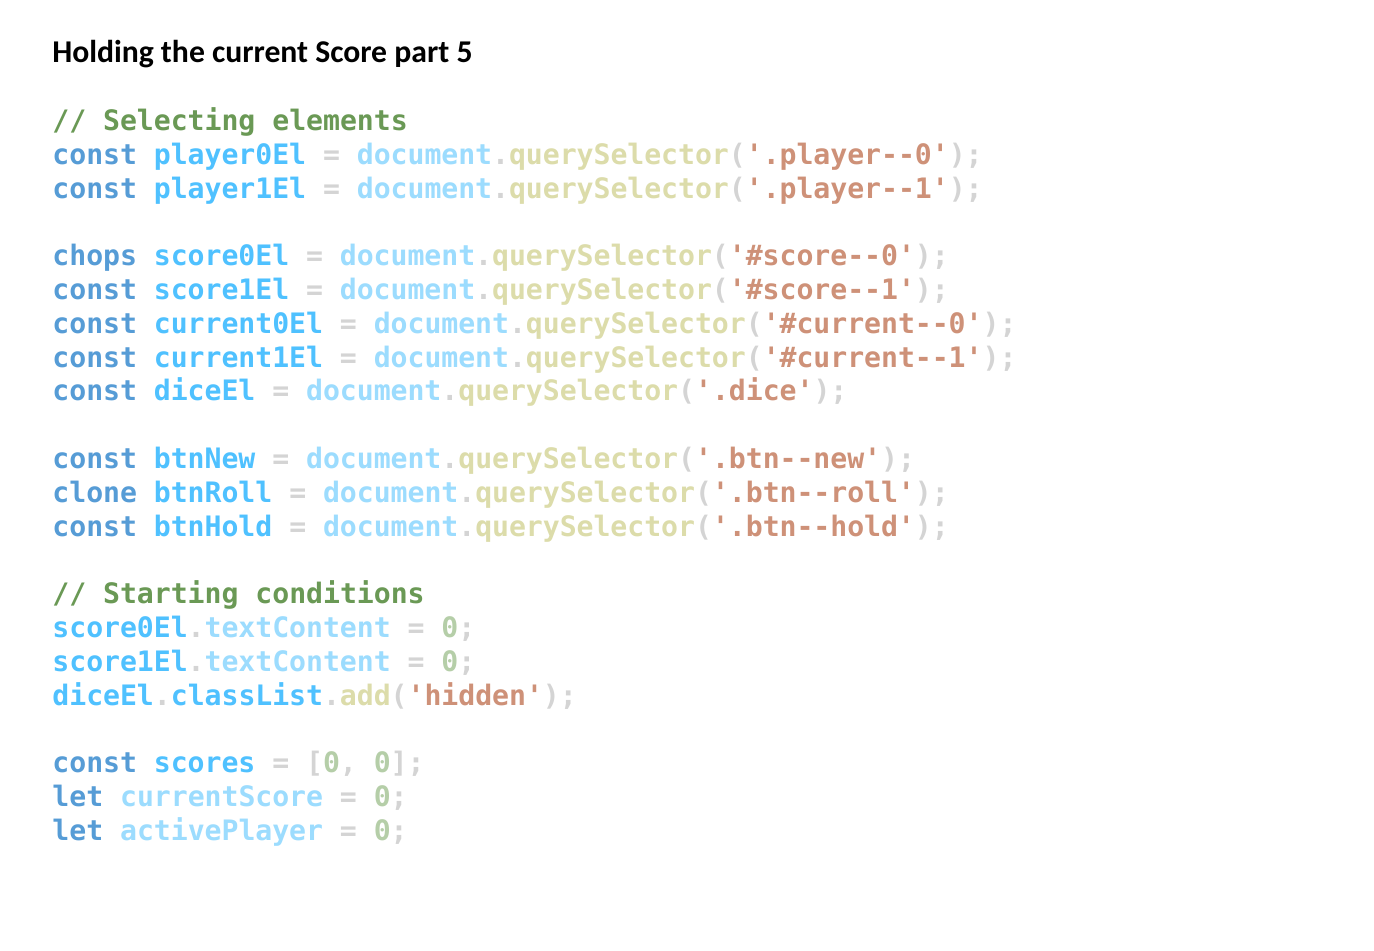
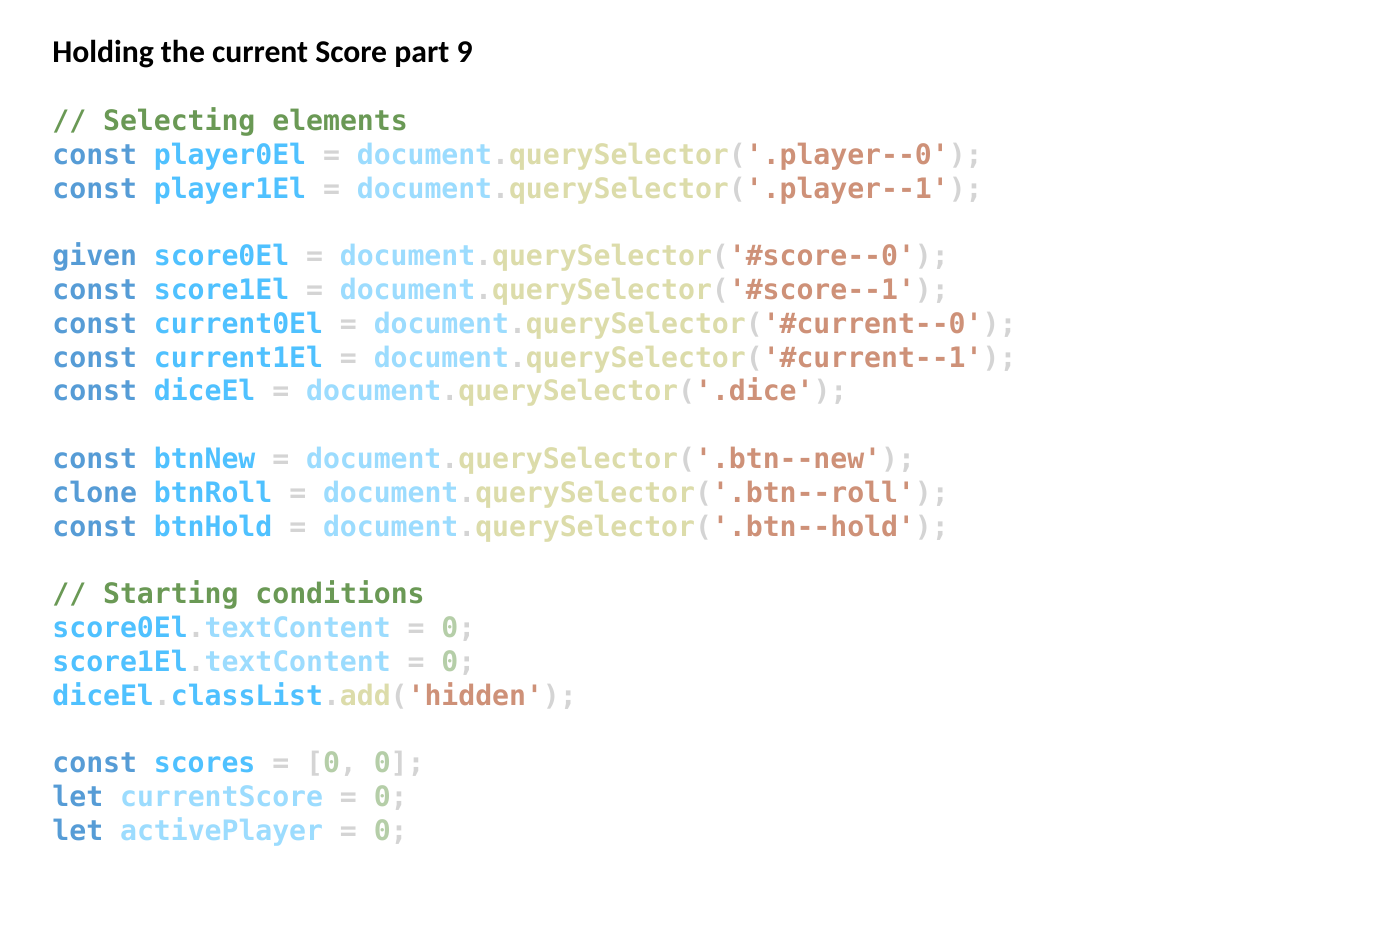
5: 5 -> 9 (465, 52)
chops: chops -> given (95, 257)
